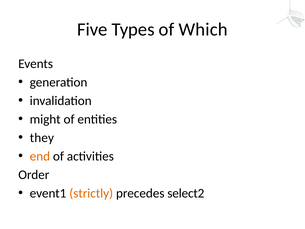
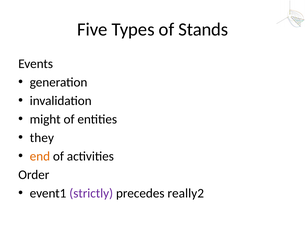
Which: Which -> Stands (203, 30)
strictly colour: orange -> purple (91, 193)
select2: select2 -> really2 (186, 193)
